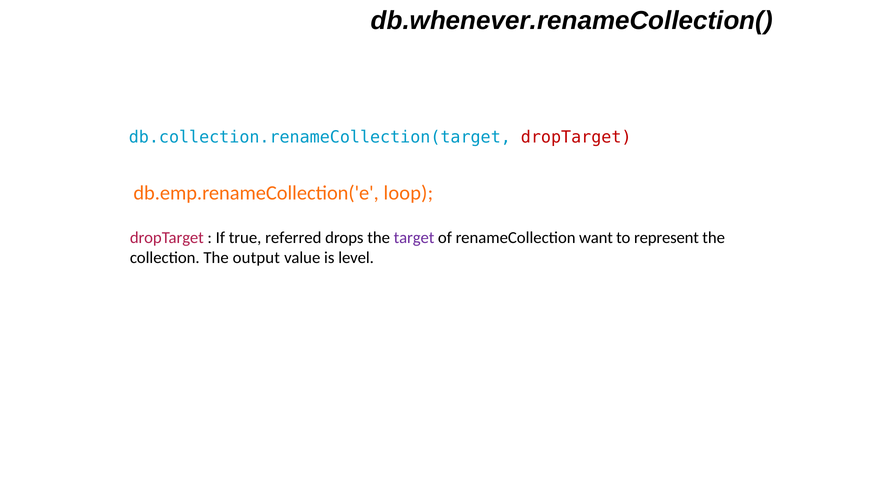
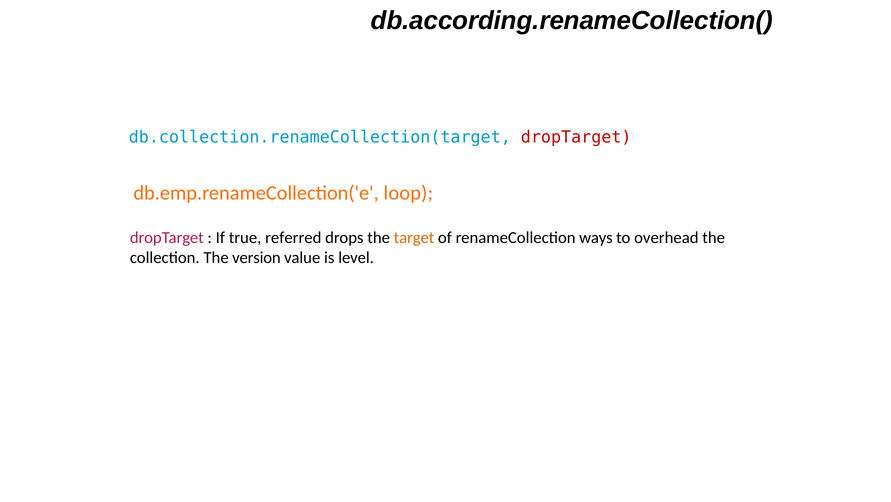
db.whenever.renameCollection(: db.whenever.renameCollection( -> db.according.renameCollection( (572, 21)
target colour: purple -> orange (414, 237)
want: want -> ways (596, 237)
represent: represent -> overhead (666, 237)
output: output -> version (256, 257)
